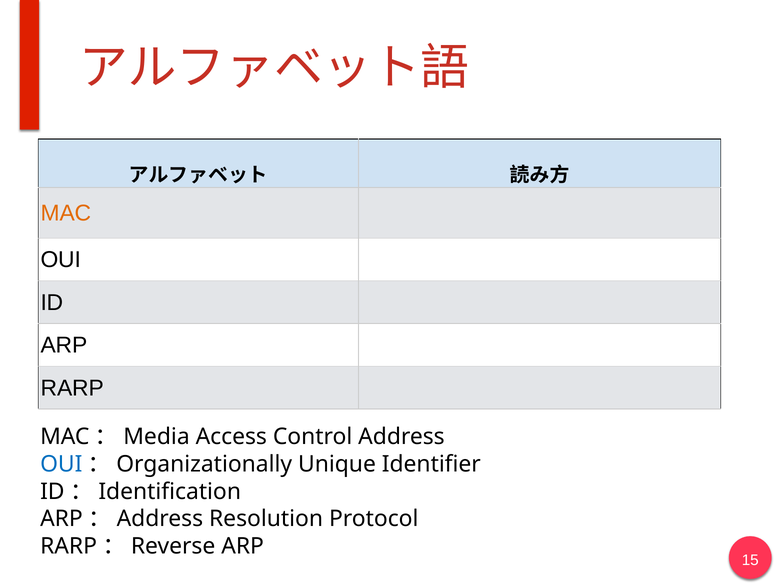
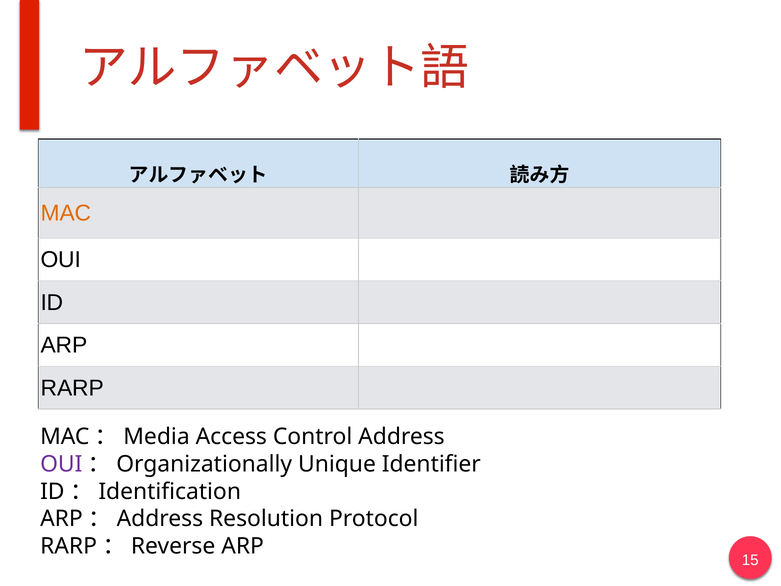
OUI colour: blue -> purple (61, 464)
